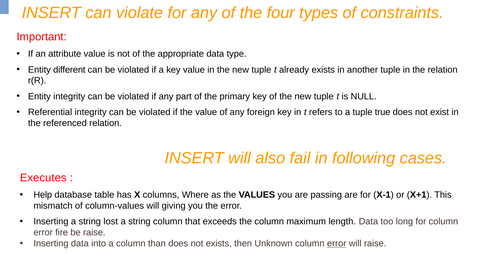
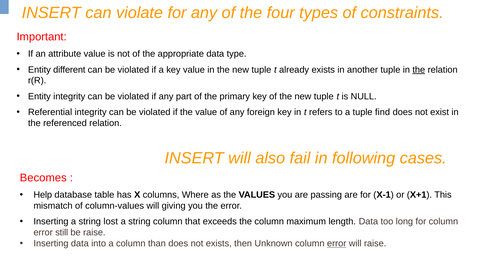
the underline: none -> present (419, 70)
true: true -> find (383, 112)
Executes: Executes -> Becomes (43, 178)
fire: fire -> still (62, 232)
